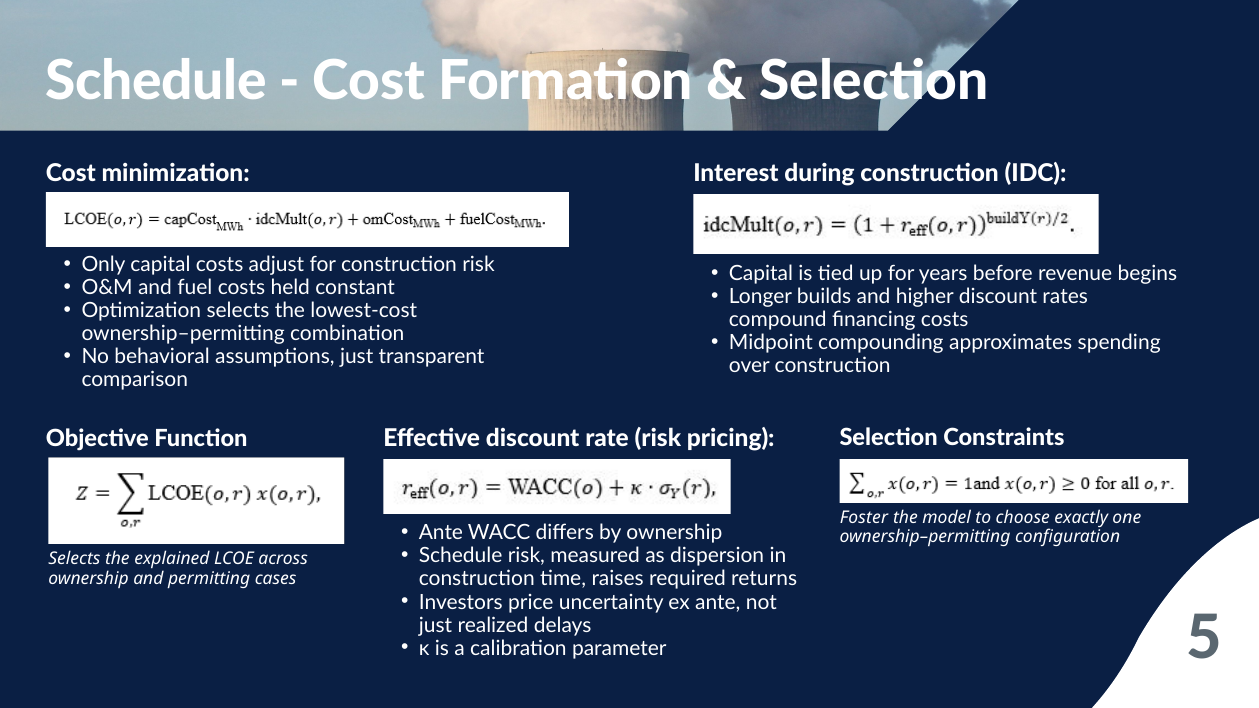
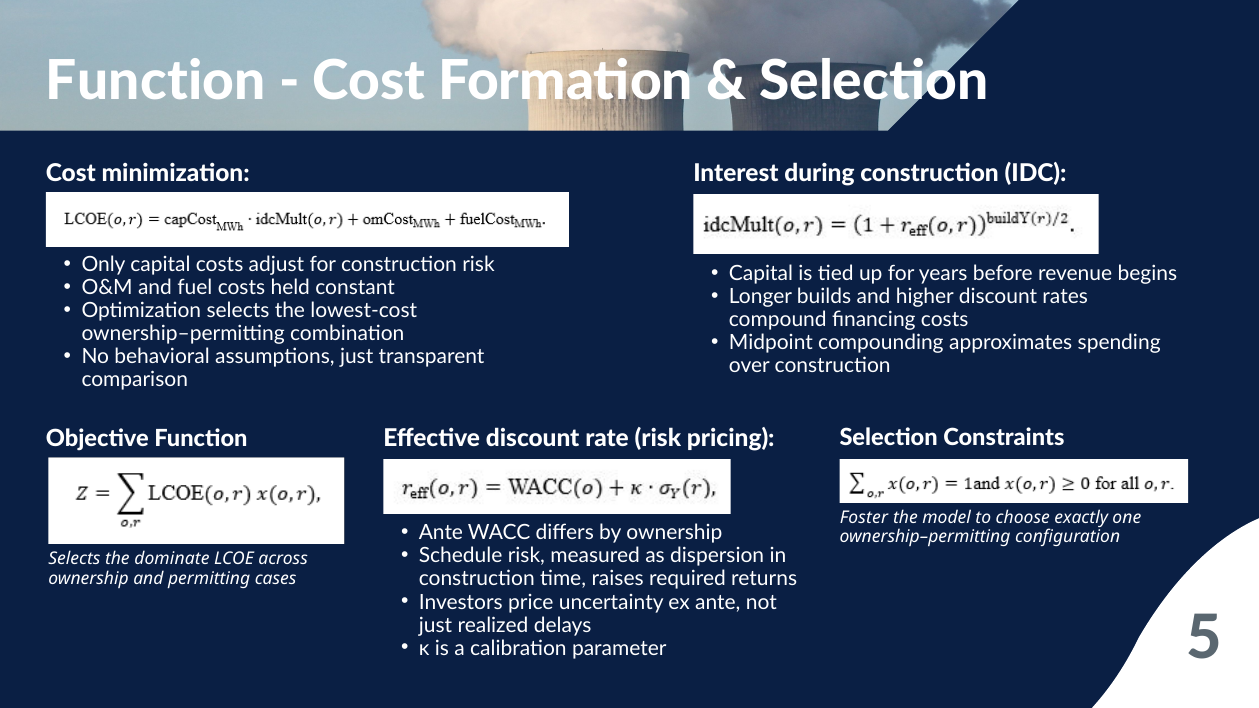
Schedule: Schedule -> Function (156, 81)
explained: explained -> dominate (172, 559)
